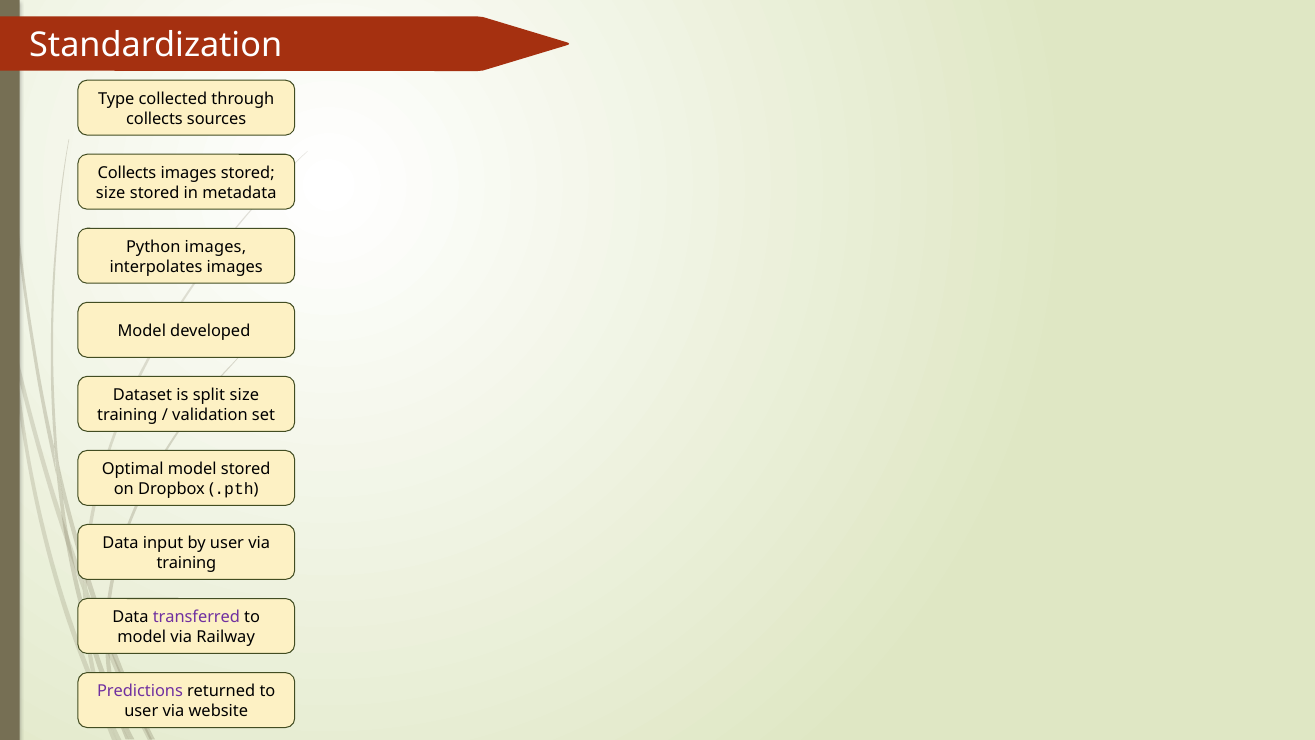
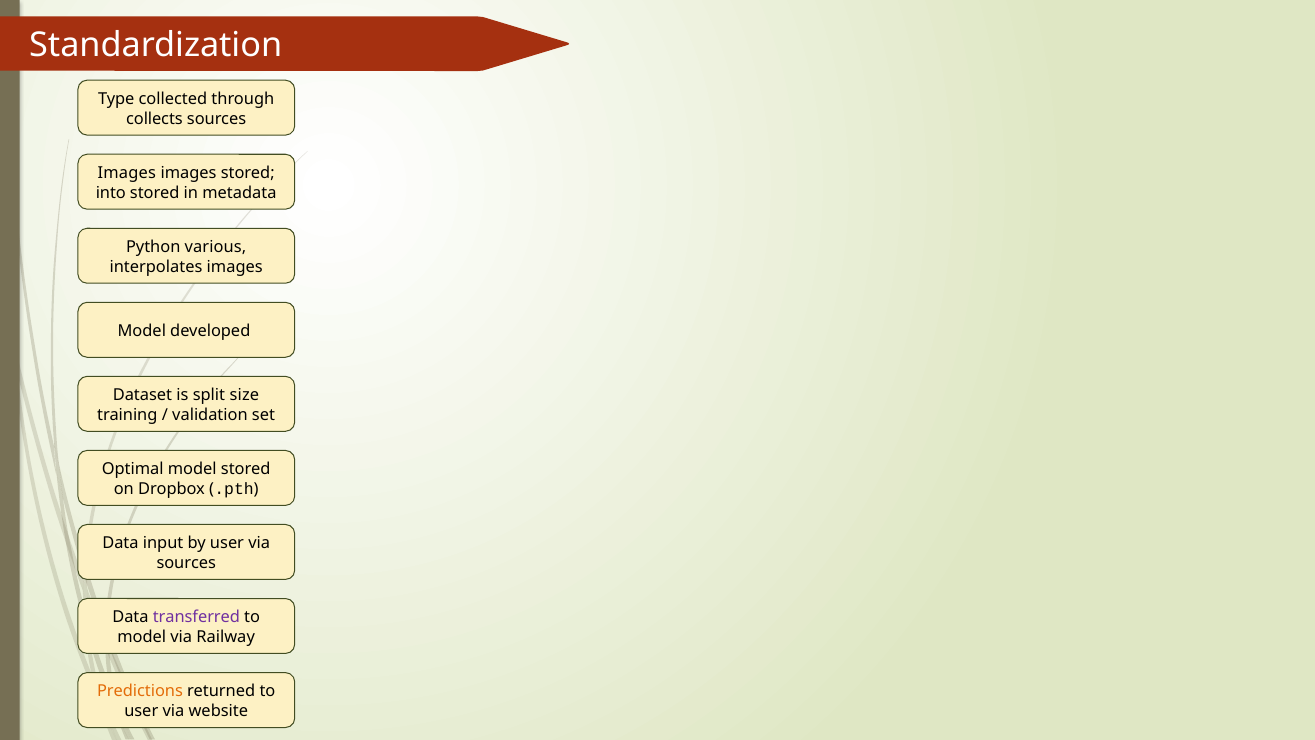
Collects: Collects -> Images (127, 173)
size: size -> into (111, 193)
Python images: images -> various (215, 247)
training: training -> sources (186, 563)
Predictions colour: purple -> orange (140, 691)
